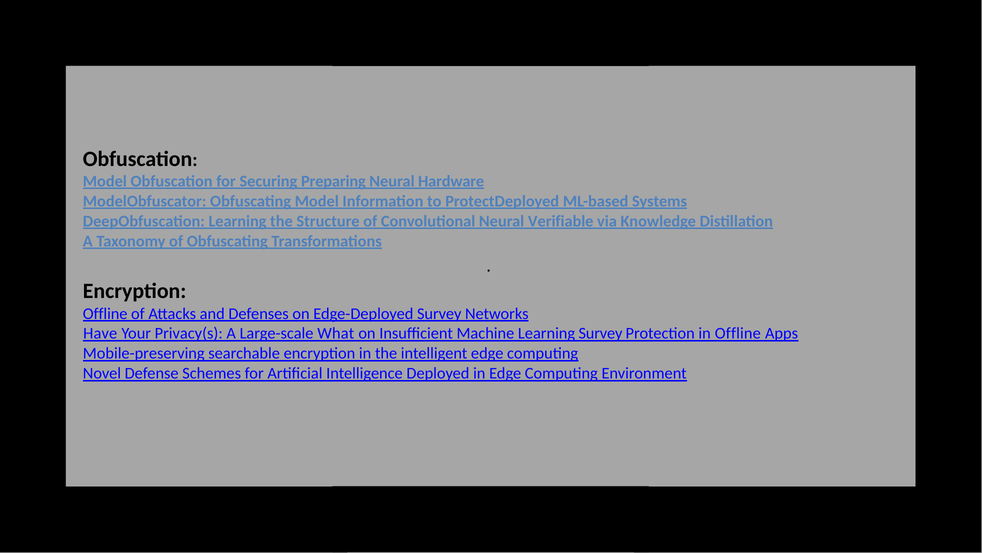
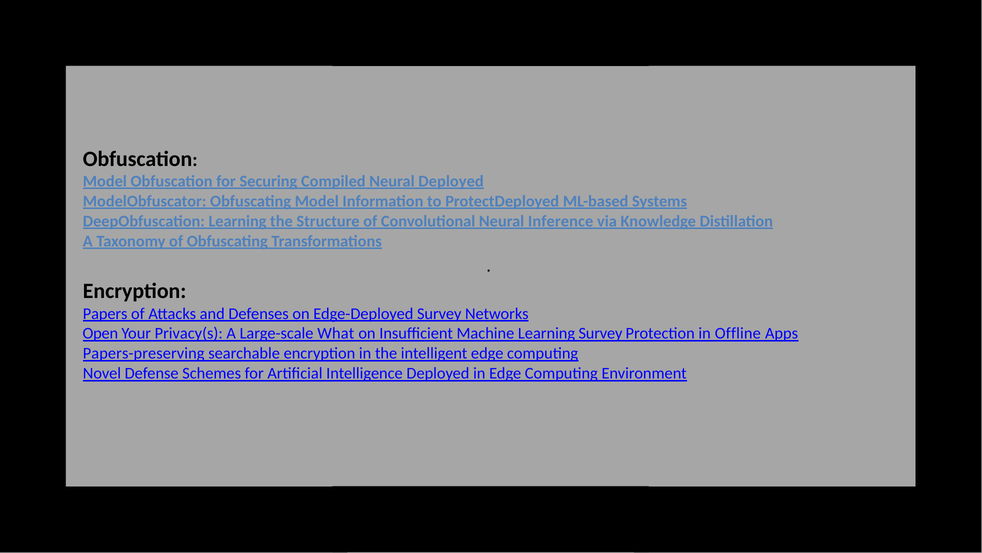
Preparing: Preparing -> Compiled (333, 181)
Neural Hardware: Hardware -> Deployed (451, 181)
Verifiable: Verifiable -> Inference (561, 221)
Offline: Offline -> Papers (105, 313)
Have: Have -> Open (100, 333)
Mobile-preserving: Mobile-preserving -> Papers-preserving (144, 353)
